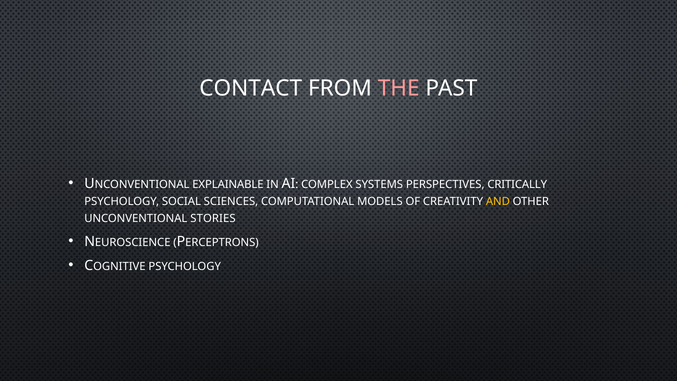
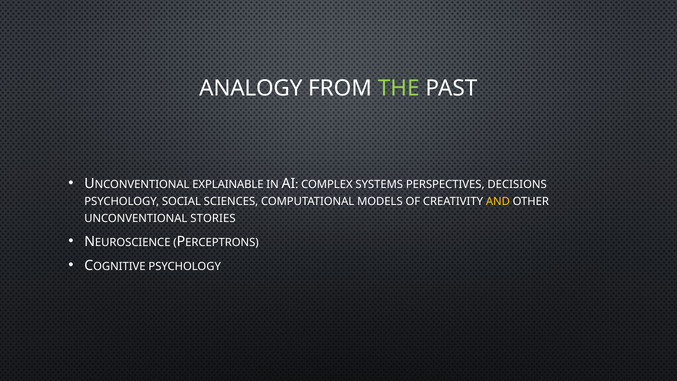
CONTACT: CONTACT -> ANALOGY (251, 88)
THE colour: pink -> light green (399, 88)
CRITICALLY: CRITICALLY -> DECISIONS (517, 184)
